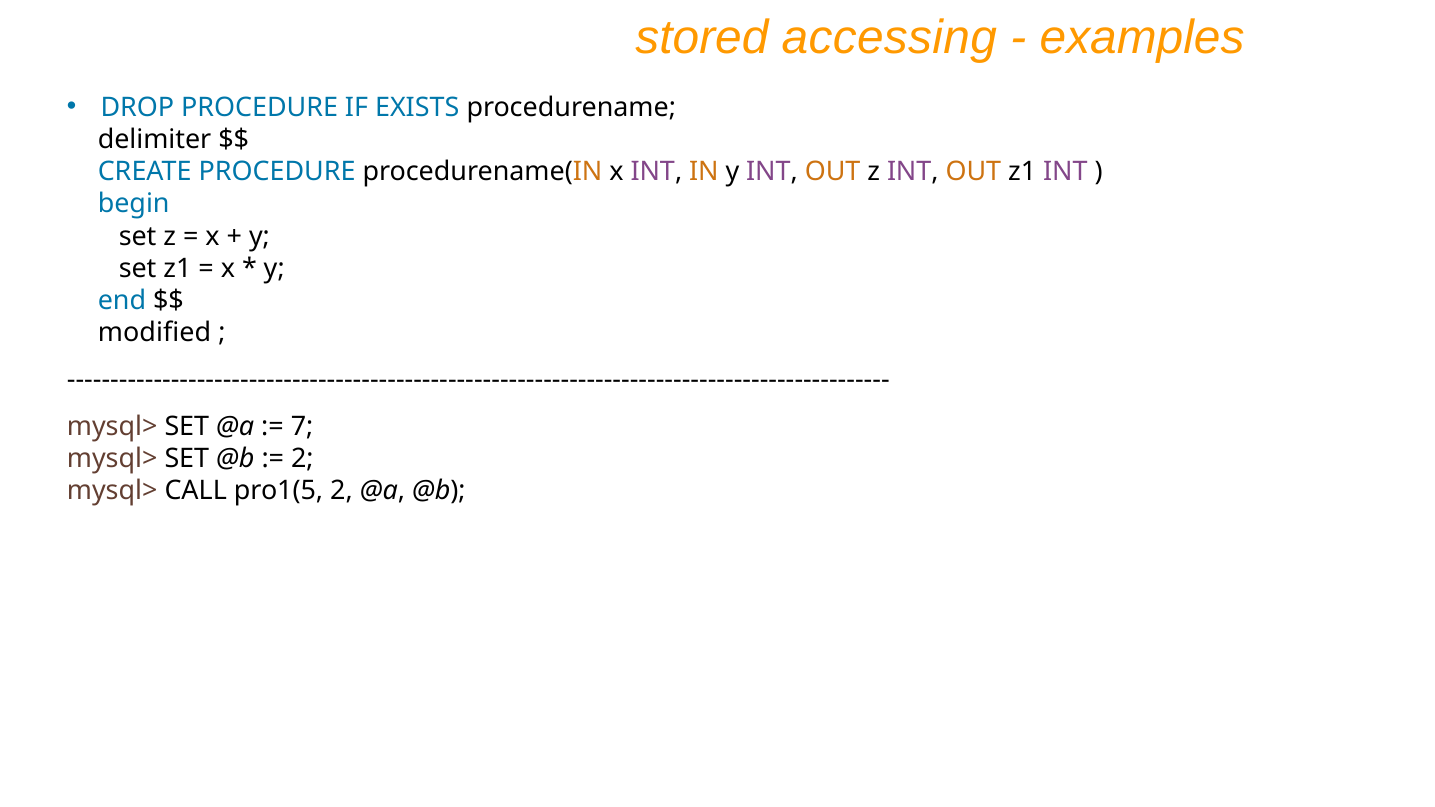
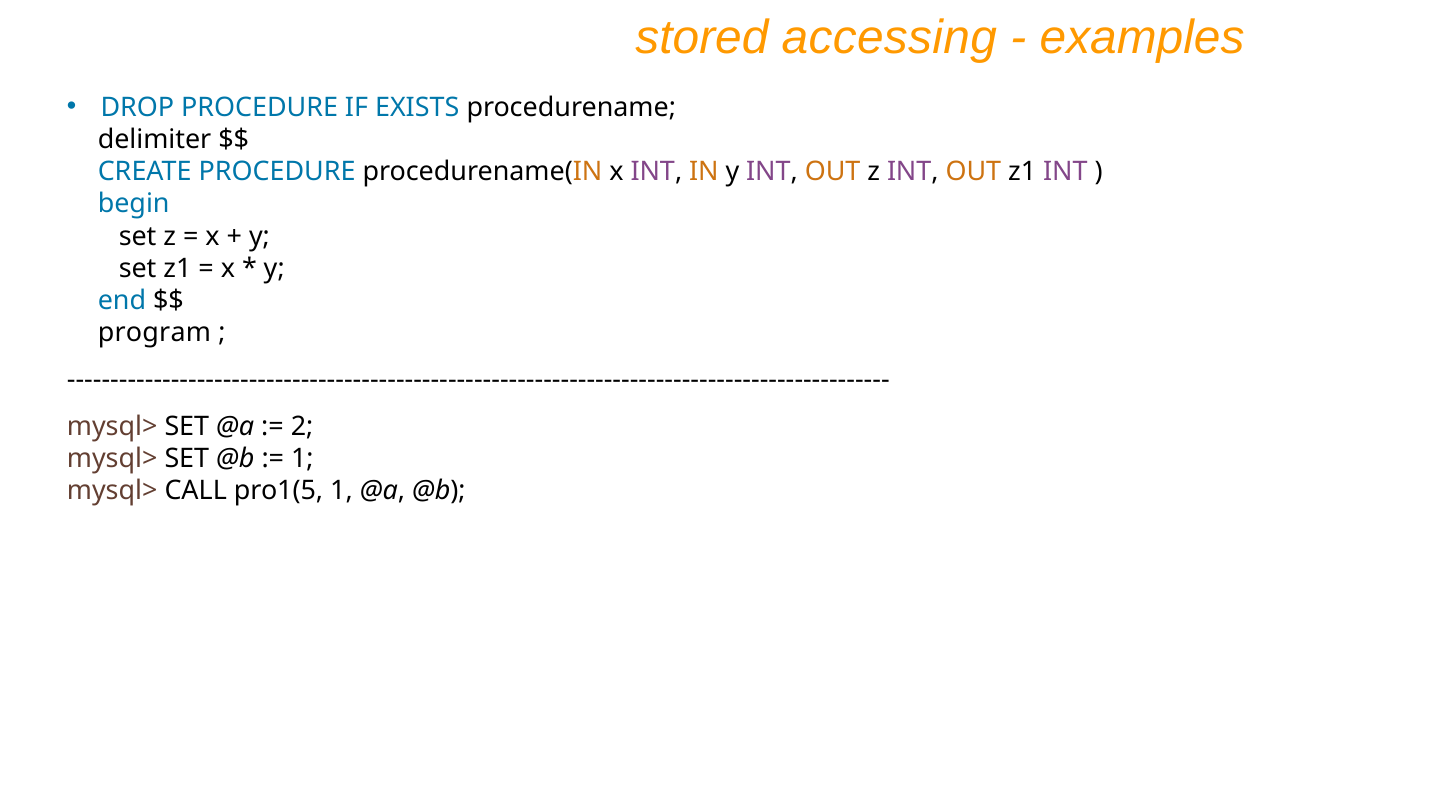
modified: modified -> program (154, 333)
7: 7 -> 2 (302, 426)
2: 2 -> 1 (302, 459)
pro1(5 2: 2 -> 1 (341, 491)
